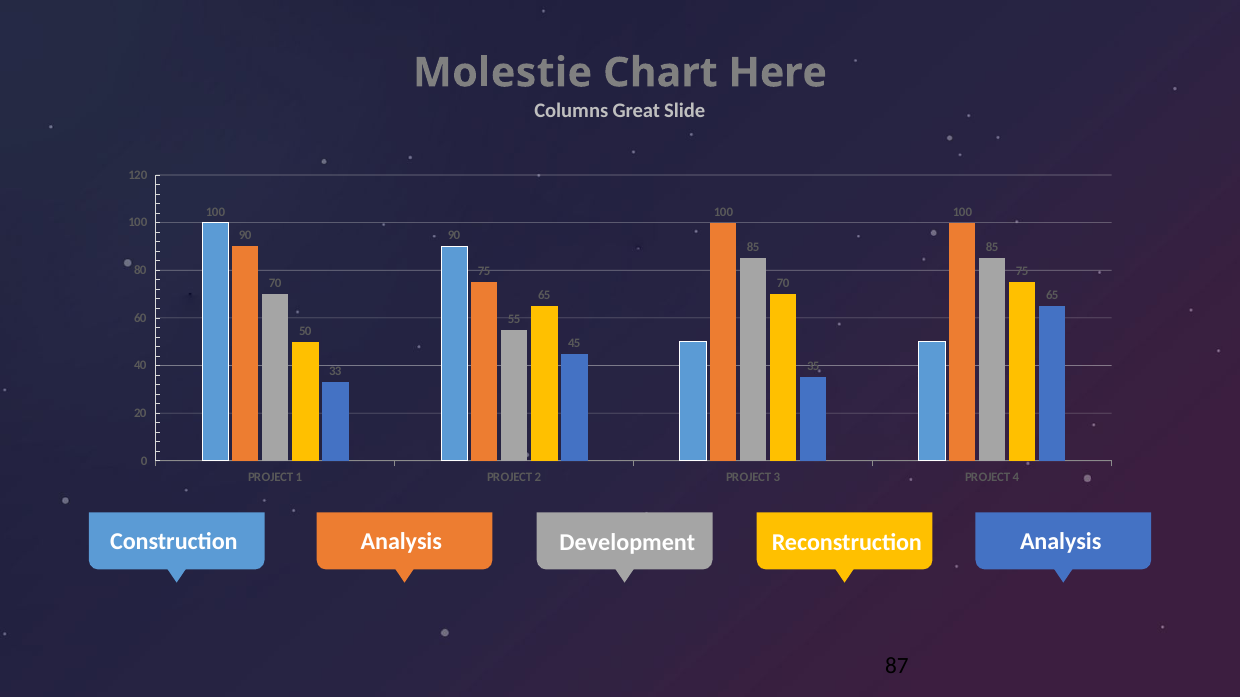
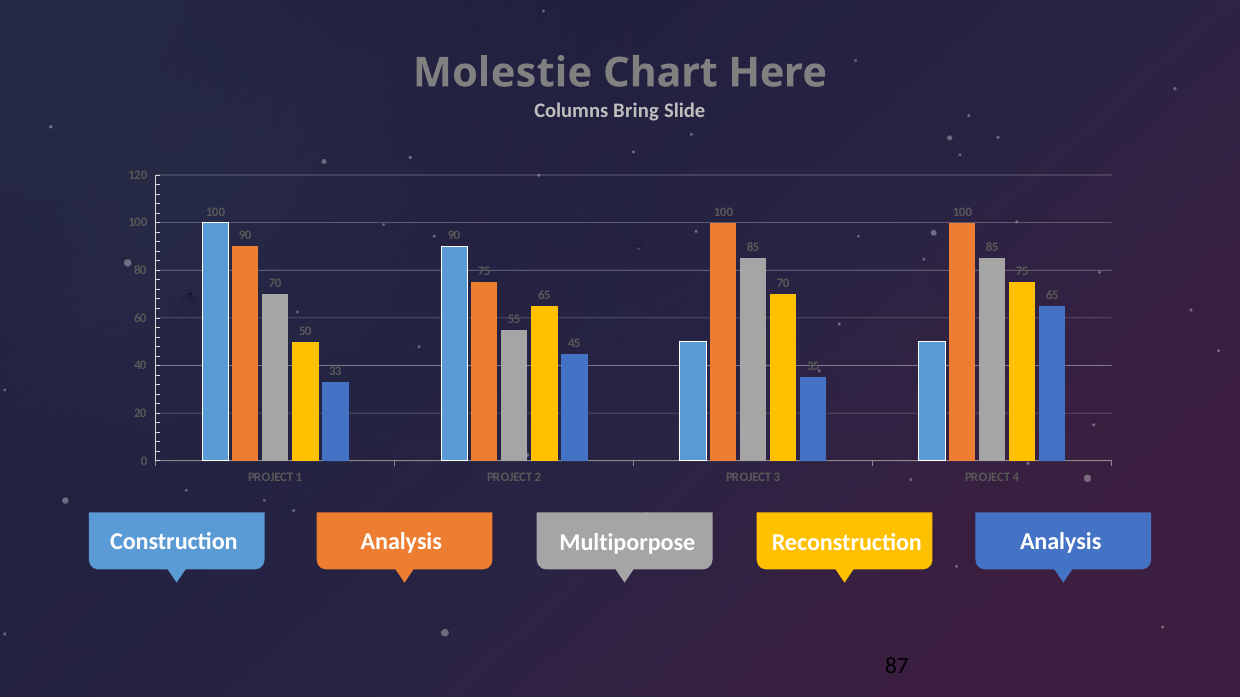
Great: Great -> Bring (636, 110)
Development: Development -> Multiporpose (627, 543)
